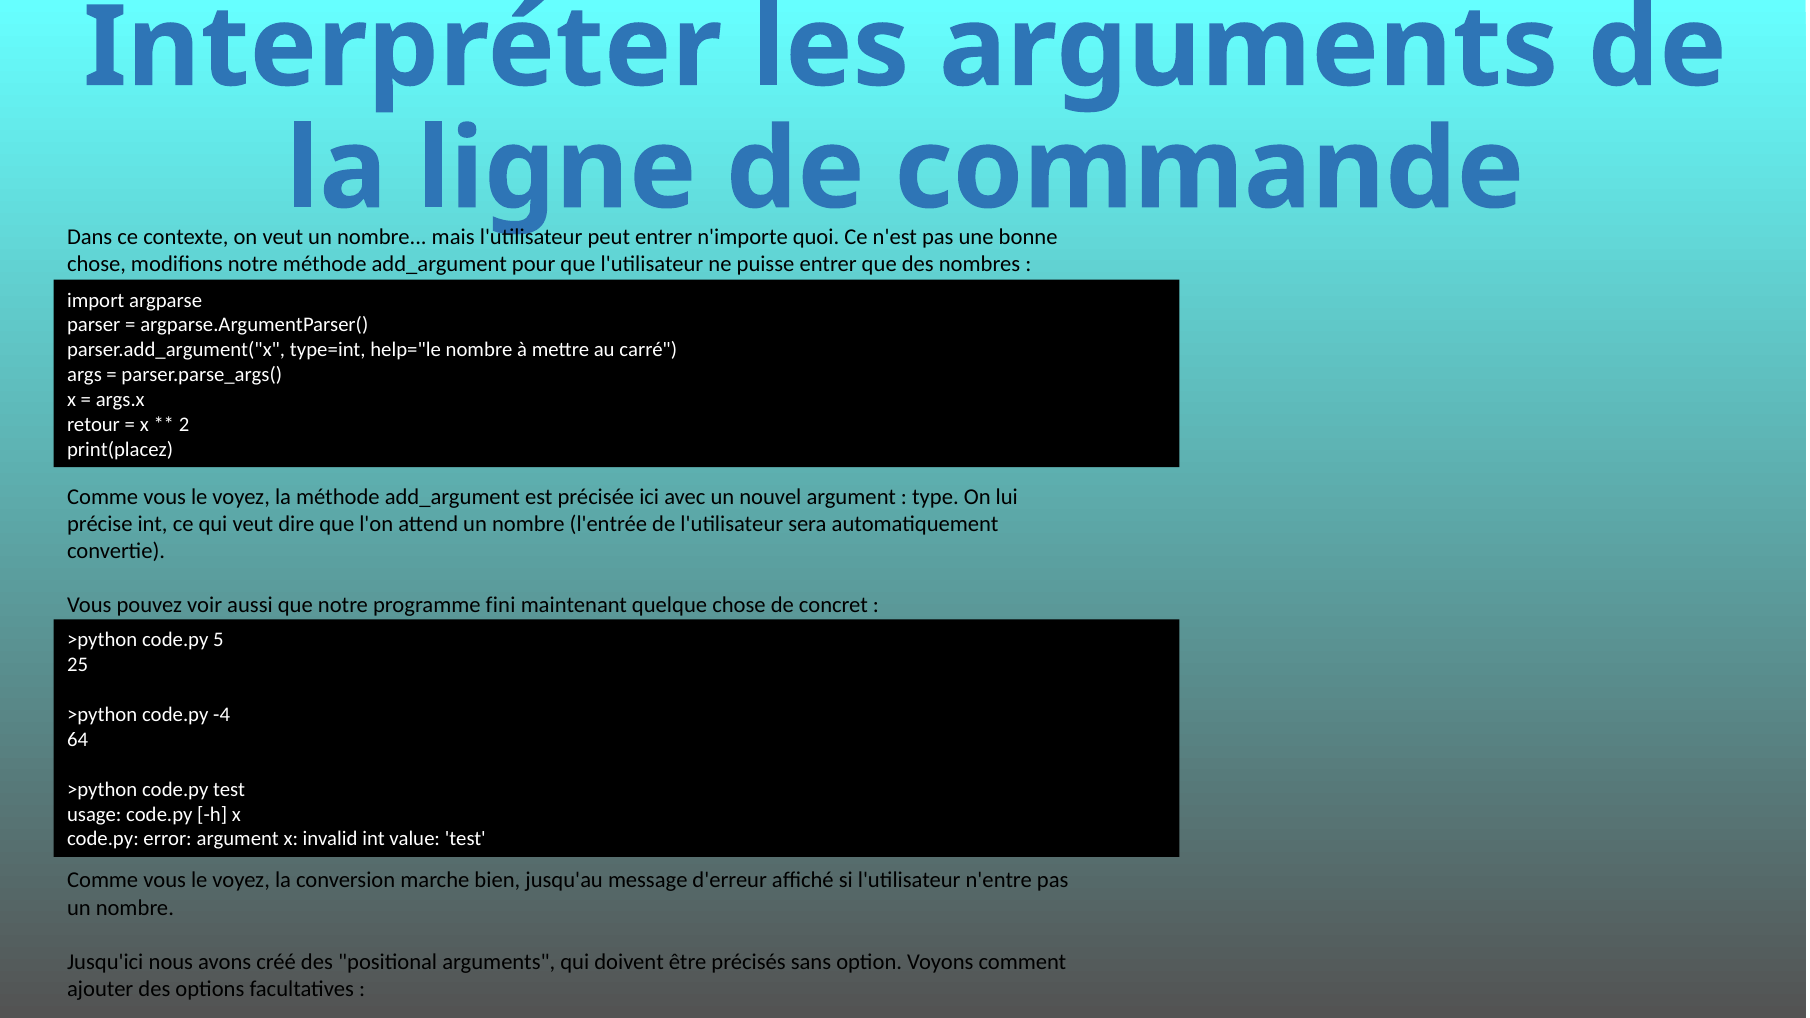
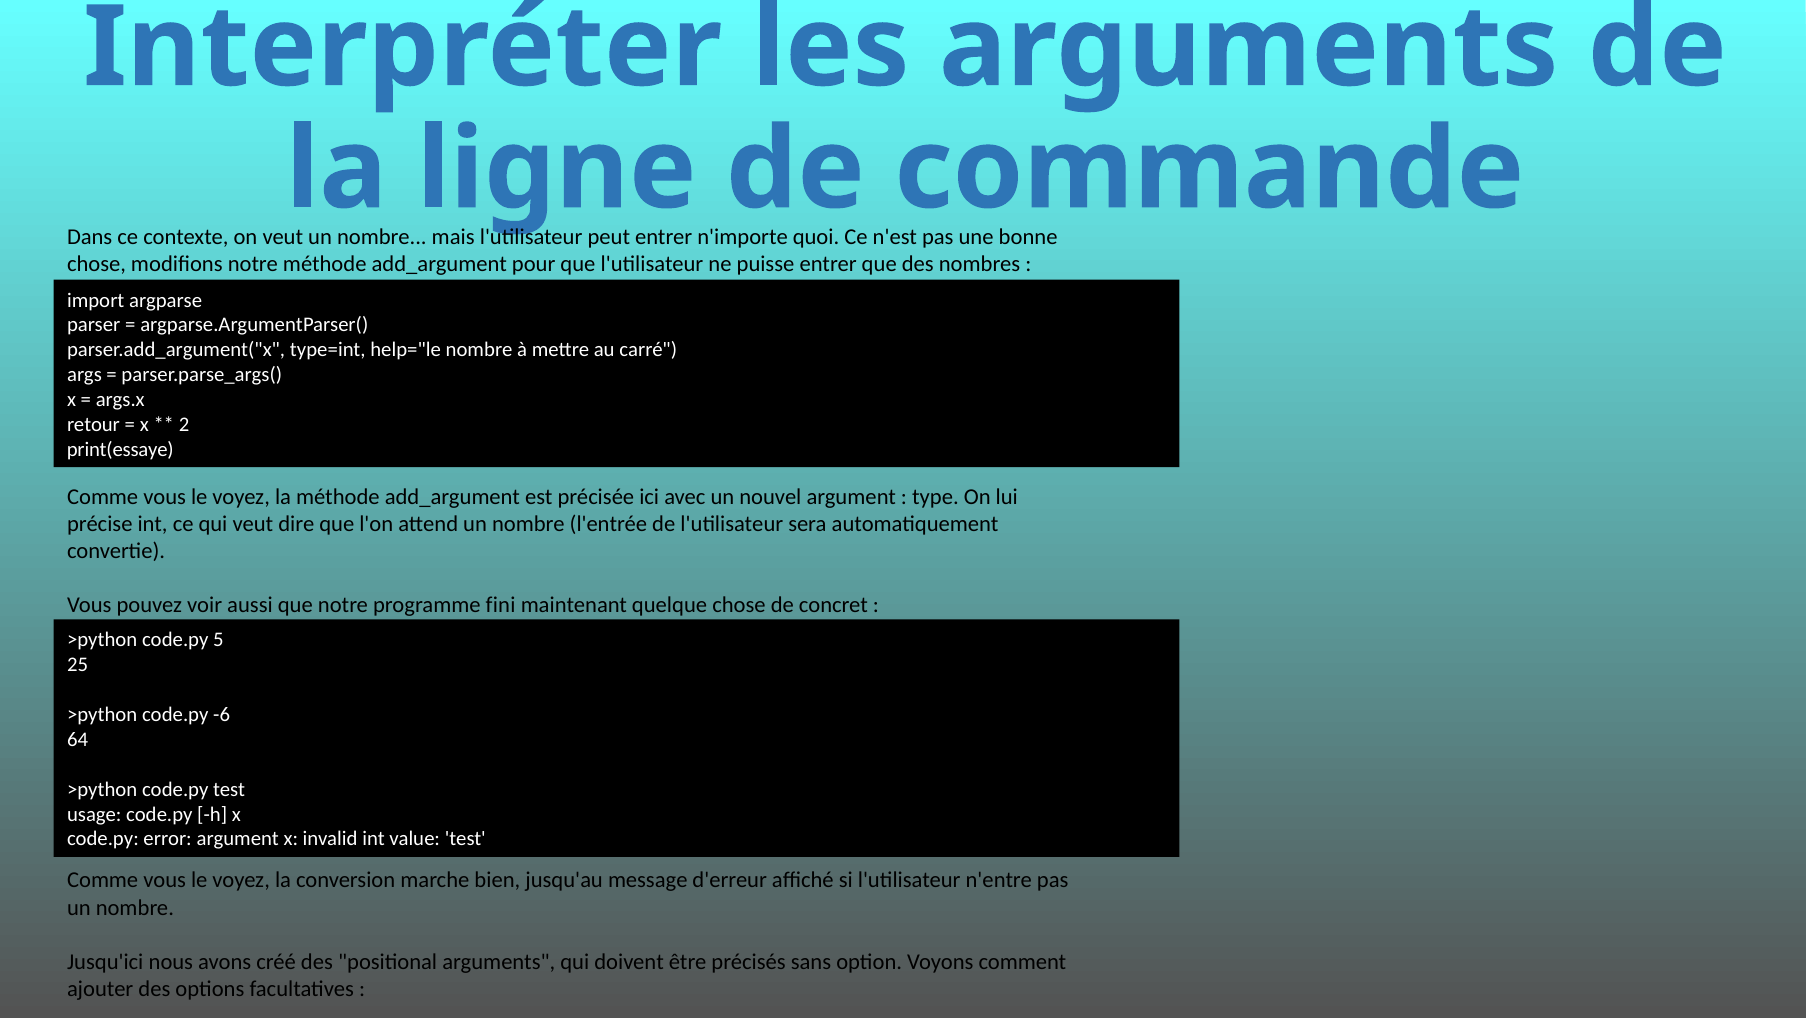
print(placez: print(placez -> print(essaye (120, 450)
-4: -4 -> -6 (222, 715)
